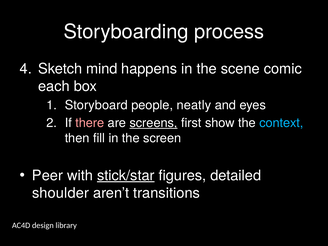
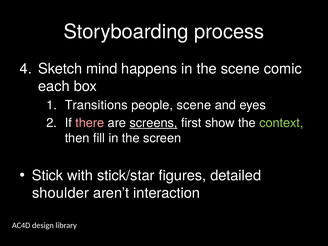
Storyboard: Storyboard -> Transitions (96, 105)
people neatly: neatly -> scene (194, 105)
context colour: light blue -> light green (281, 123)
Peer: Peer -> Stick (48, 176)
stick/star underline: present -> none (126, 176)
transitions: transitions -> interaction (167, 193)
